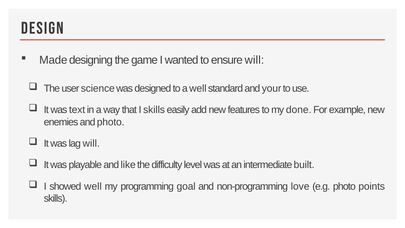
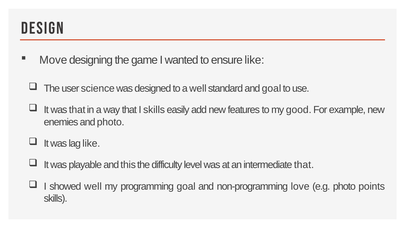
Made: Made -> Move (53, 60)
ensure will: will -> like (254, 60)
and your: your -> goal (271, 88)
was text: text -> that (77, 110)
done: done -> good (299, 110)
lag will: will -> like (91, 143)
like: like -> this (128, 165)
intermediate built: built -> that (304, 165)
